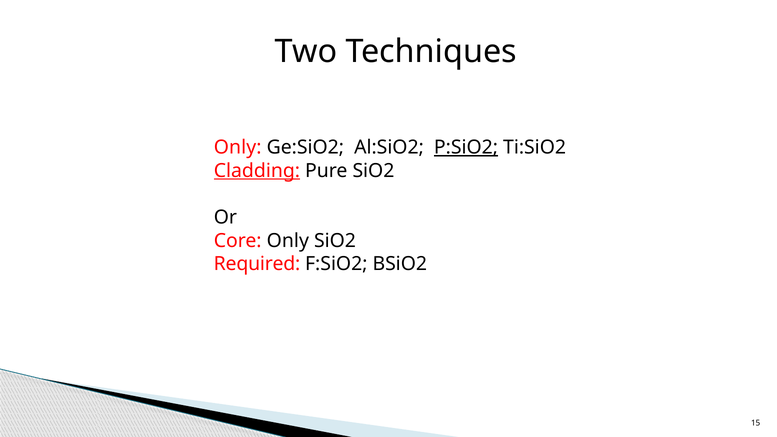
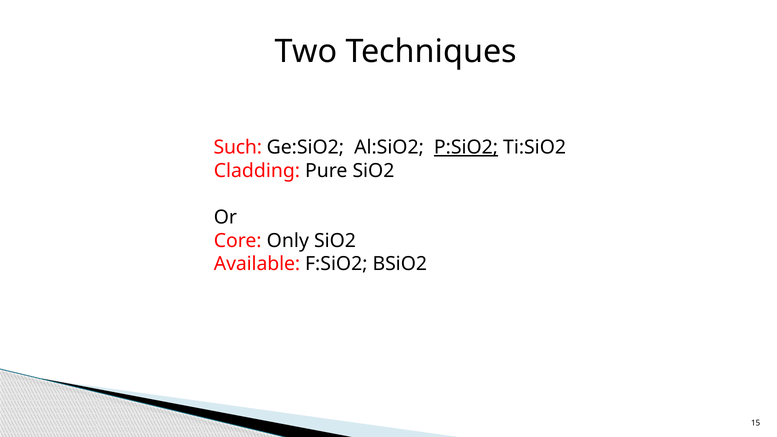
Only: Only -> Such (238, 147)
Cladding underline: present -> none (257, 171)
Required: Required -> Available (257, 264)
